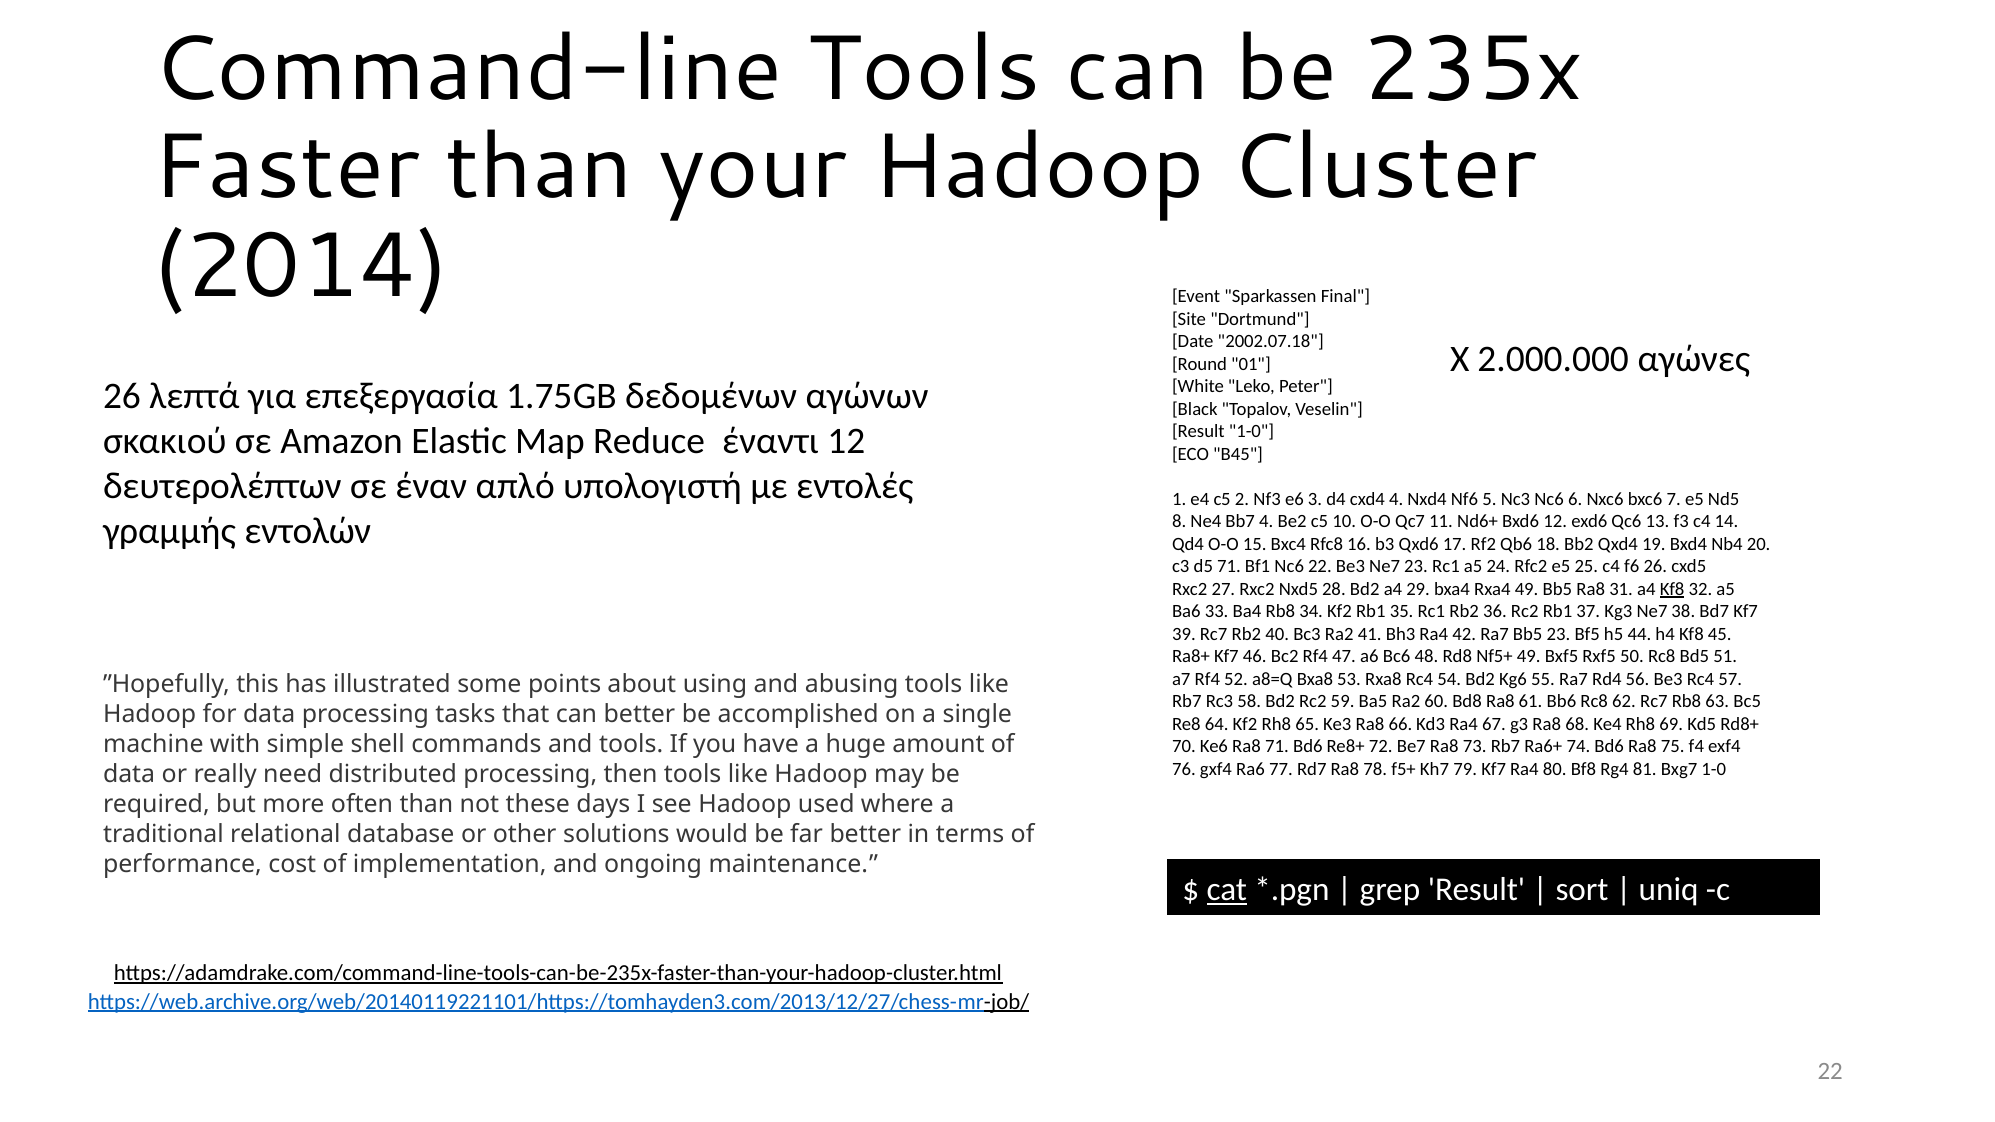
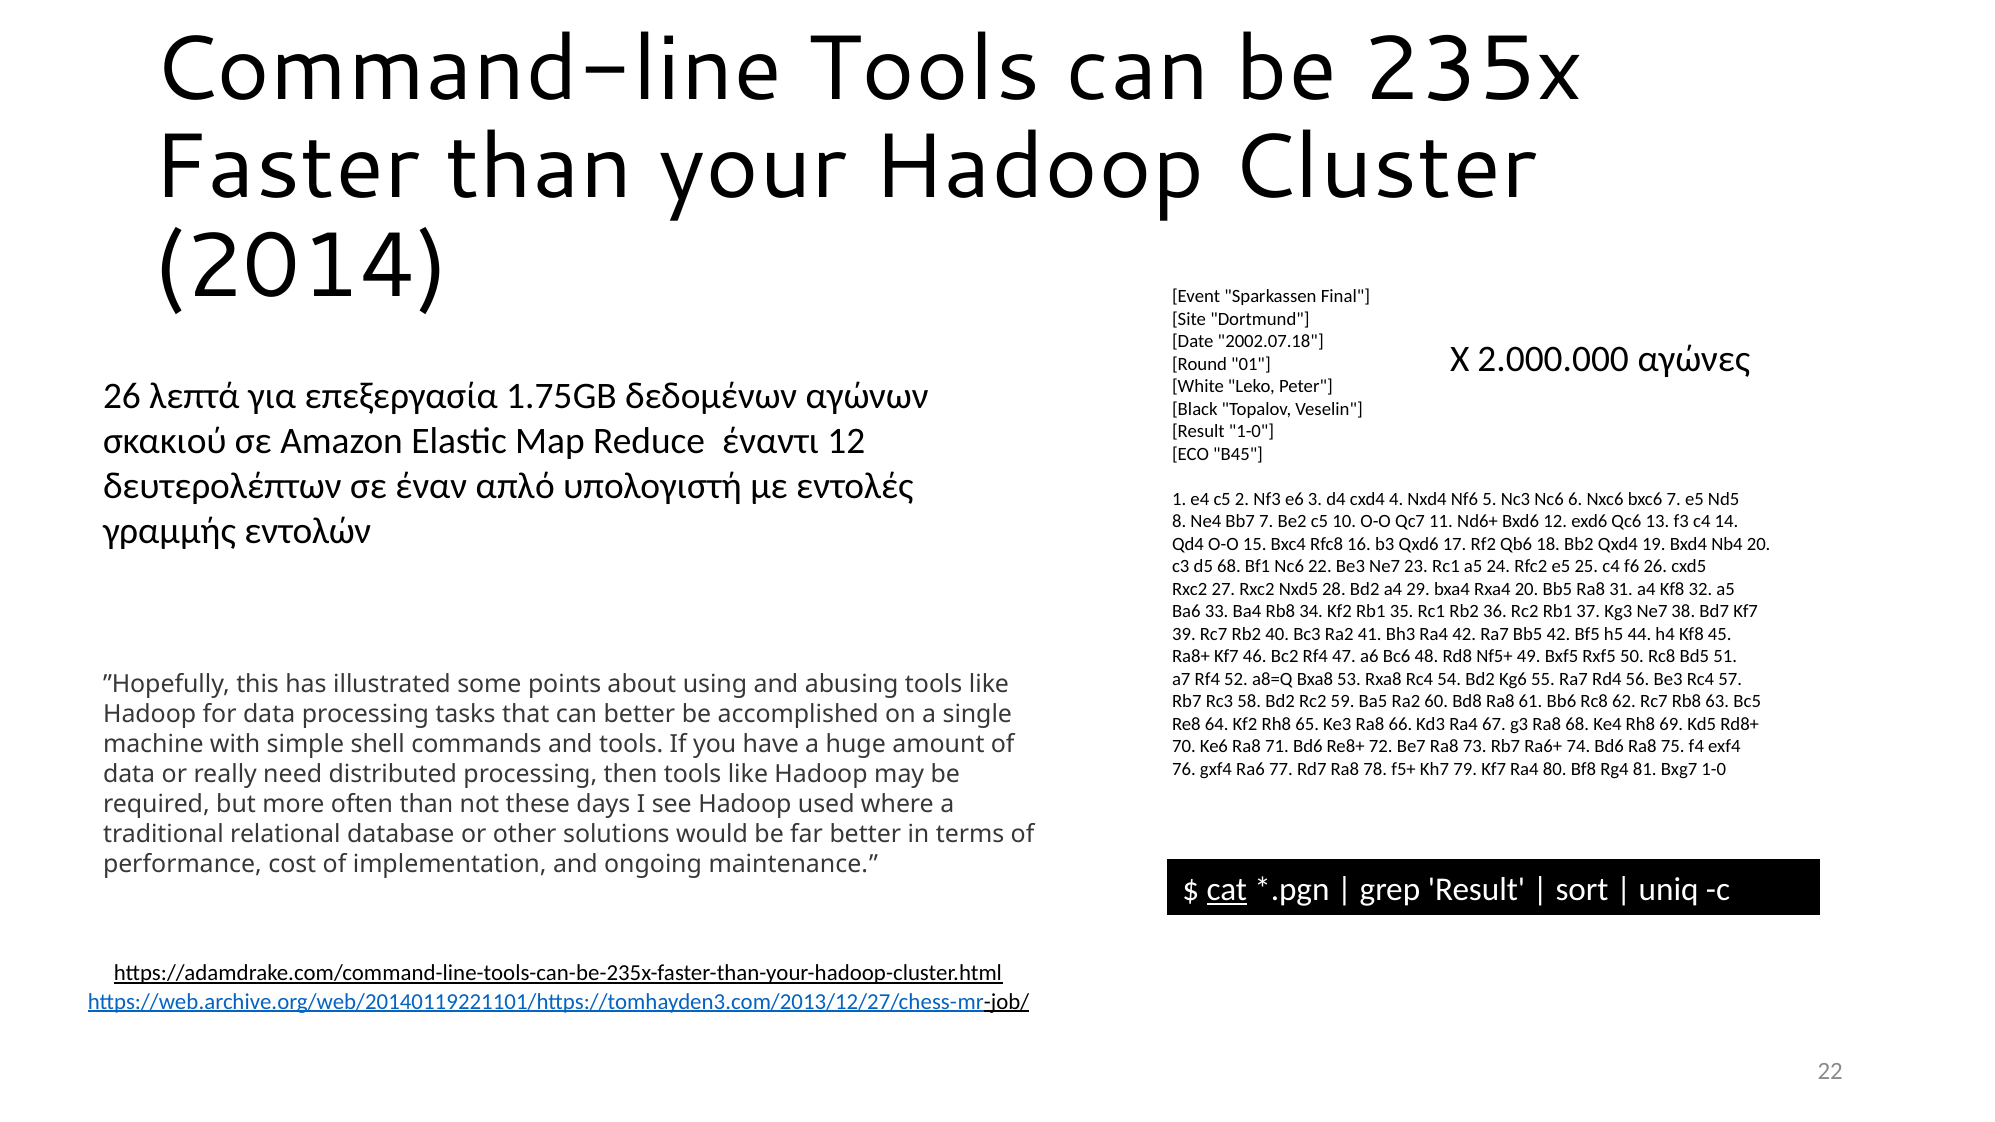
Bb7 4: 4 -> 7 (1266, 522)
d5 71: 71 -> 68 (1229, 567)
Rxa4 49: 49 -> 20 (1527, 589)
Kf8 underline: present -> none (1672, 589)
Bb5 23: 23 -> 42 (1558, 634)
